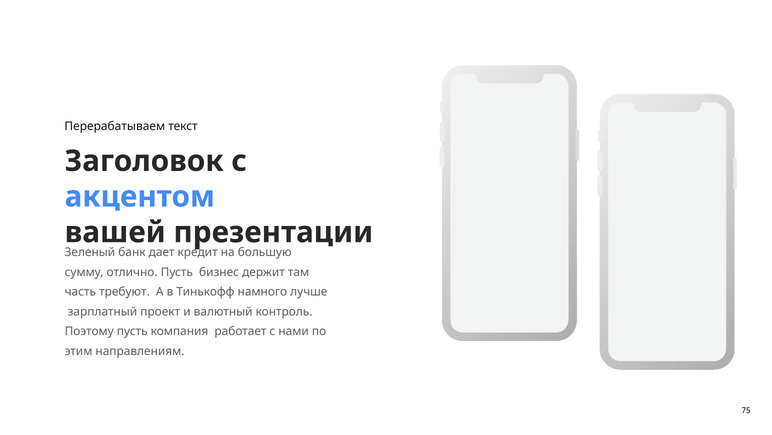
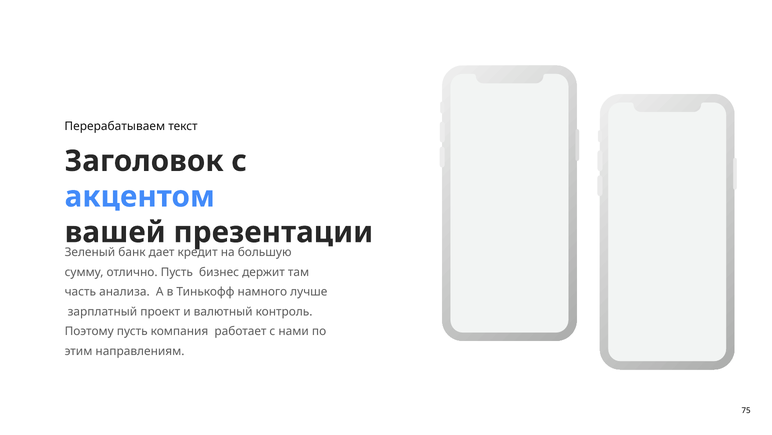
требуют: требуют -> анализа (124, 292)
